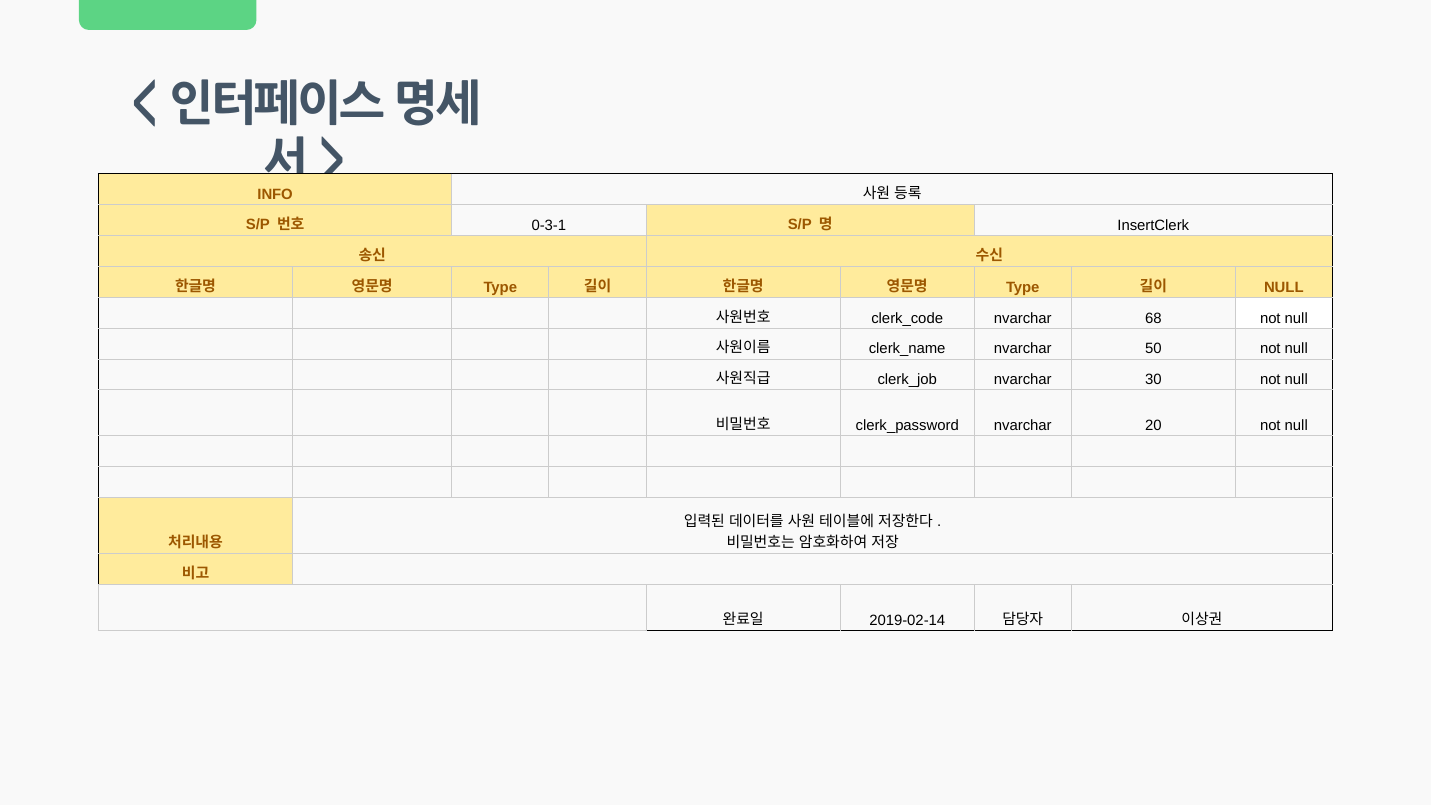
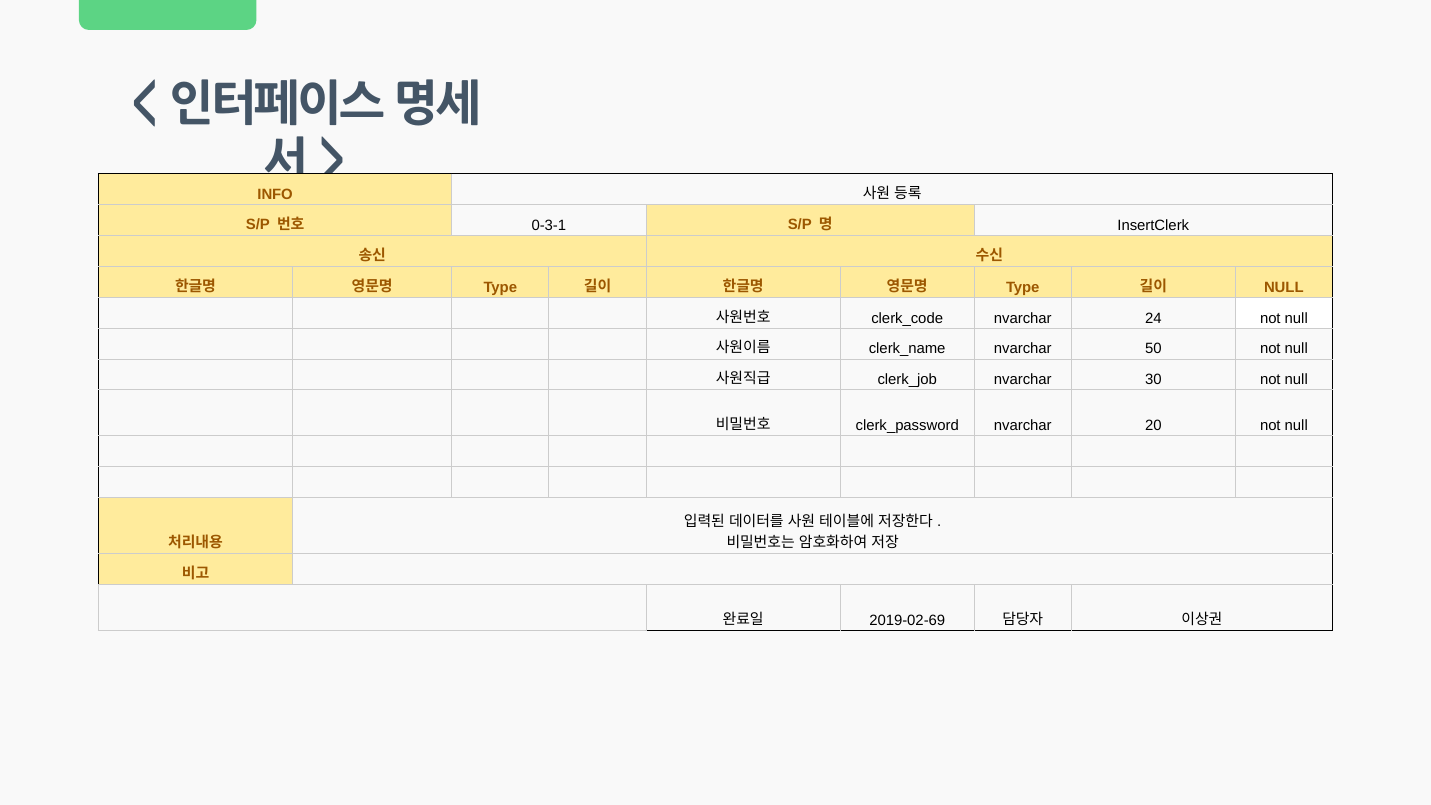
68: 68 -> 24 (1153, 318)
2019-02-14: 2019-02-14 -> 2019-02-69 (907, 621)
